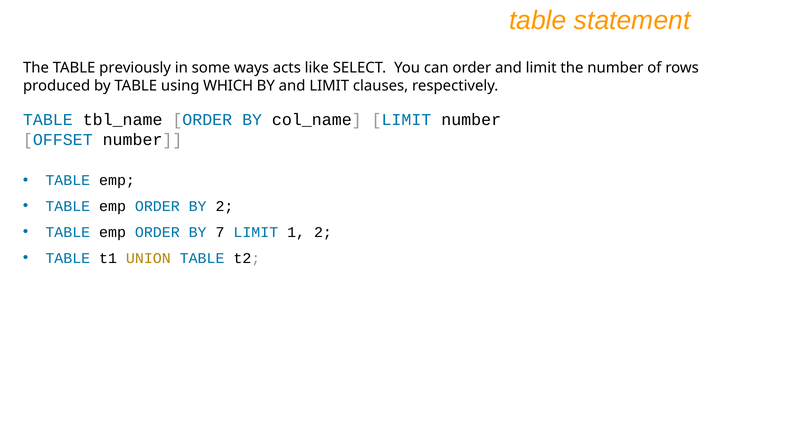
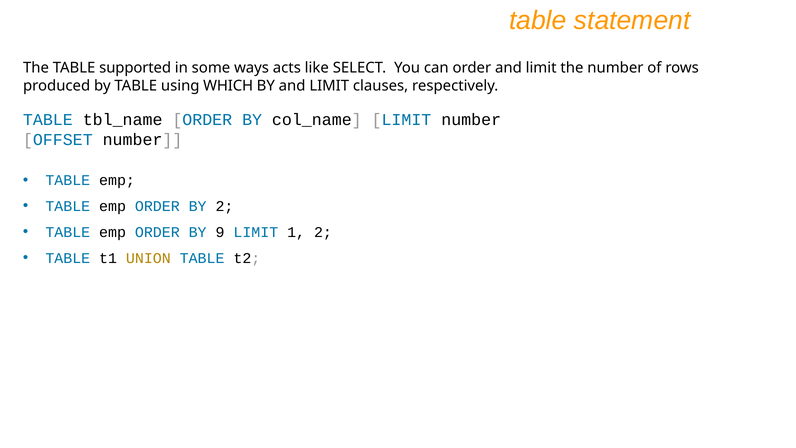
previously: previously -> supported (135, 68)
7: 7 -> 9 (220, 232)
